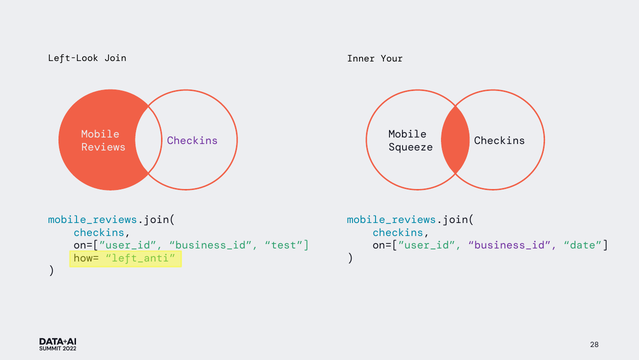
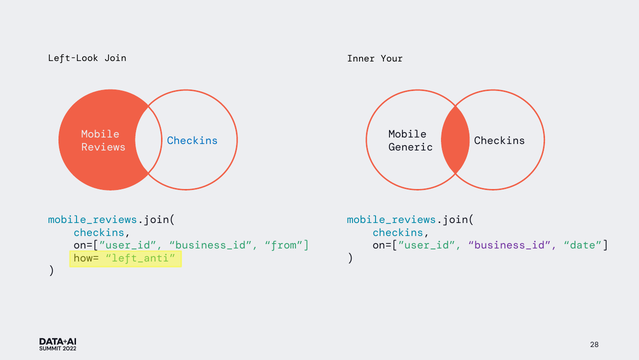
Checkins colour: purple -> blue (193, 140)
Squeeze: Squeeze -> Generic (411, 147)
test: test -> from (287, 245)
